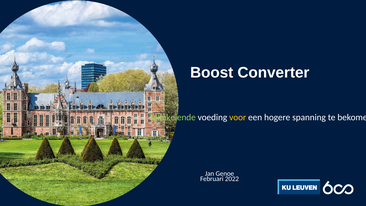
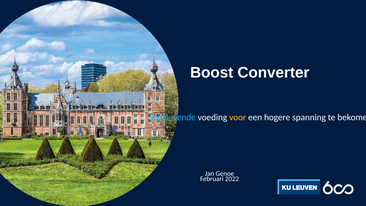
Schakelende colour: light green -> light blue (172, 117)
